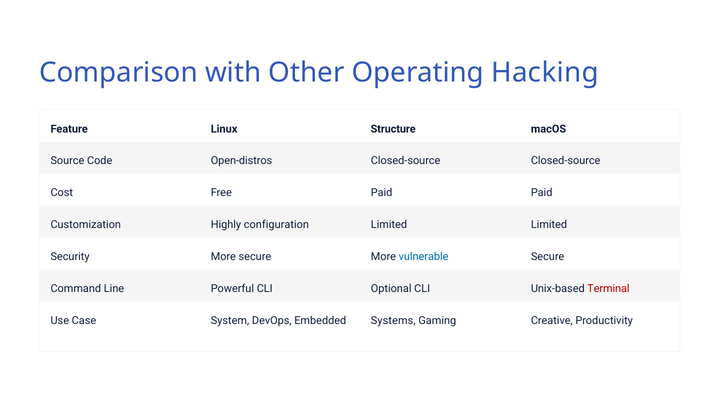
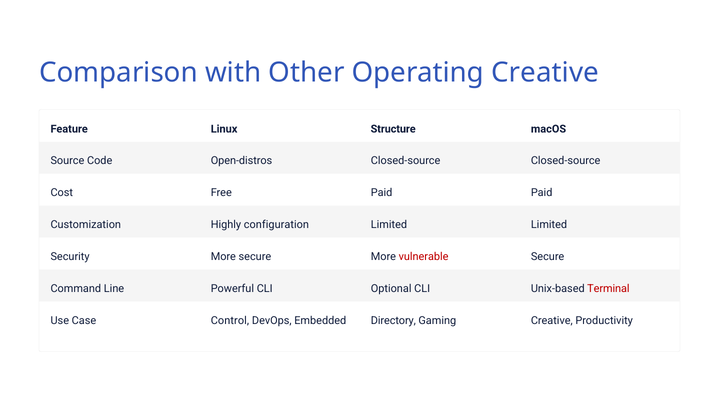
Operating Hacking: Hacking -> Creative (545, 72)
vulnerable colour: blue -> red (424, 257)
System: System -> Control (230, 321)
Systems: Systems -> Directory (393, 321)
